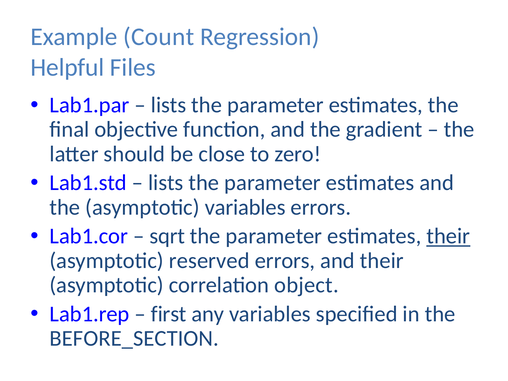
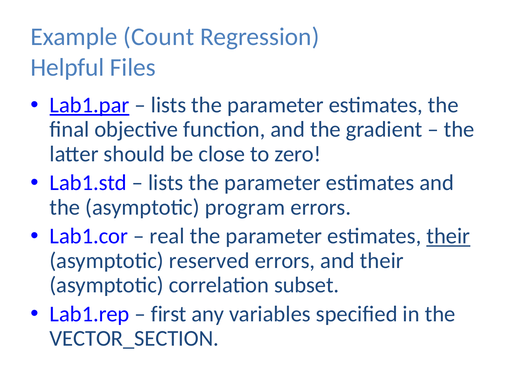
Lab1.par underline: none -> present (89, 105)
asymptotic variables: variables -> program (245, 207)
sqrt: sqrt -> real (167, 236)
object: object -> subset (307, 285)
BEFORE_SECTION: BEFORE_SECTION -> VECTOR_SECTION (134, 338)
